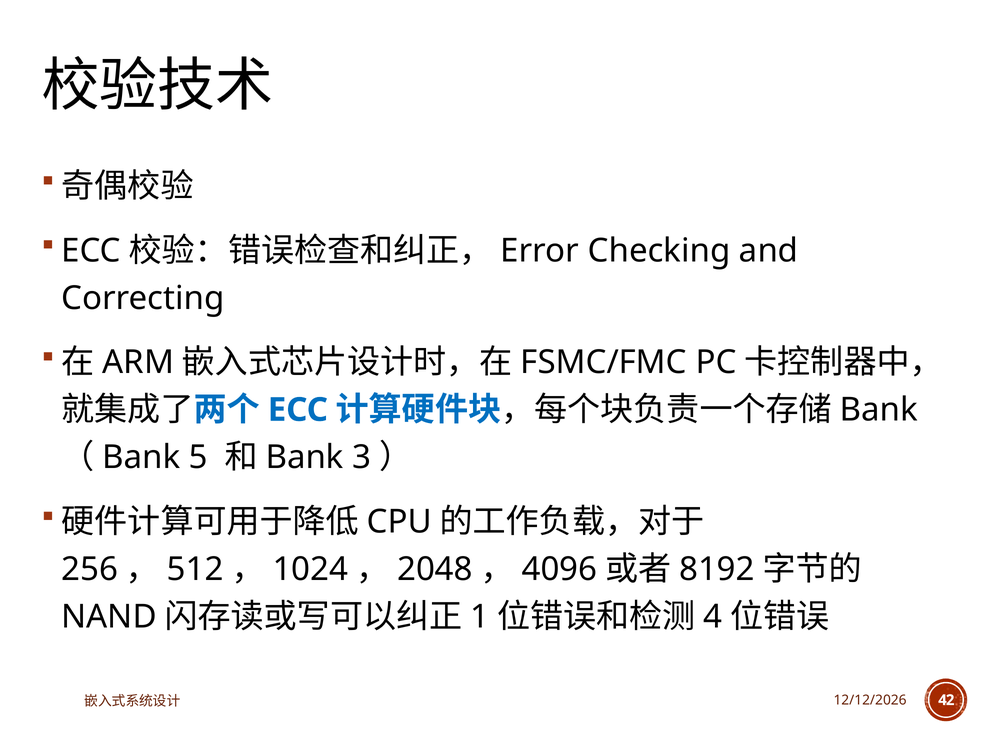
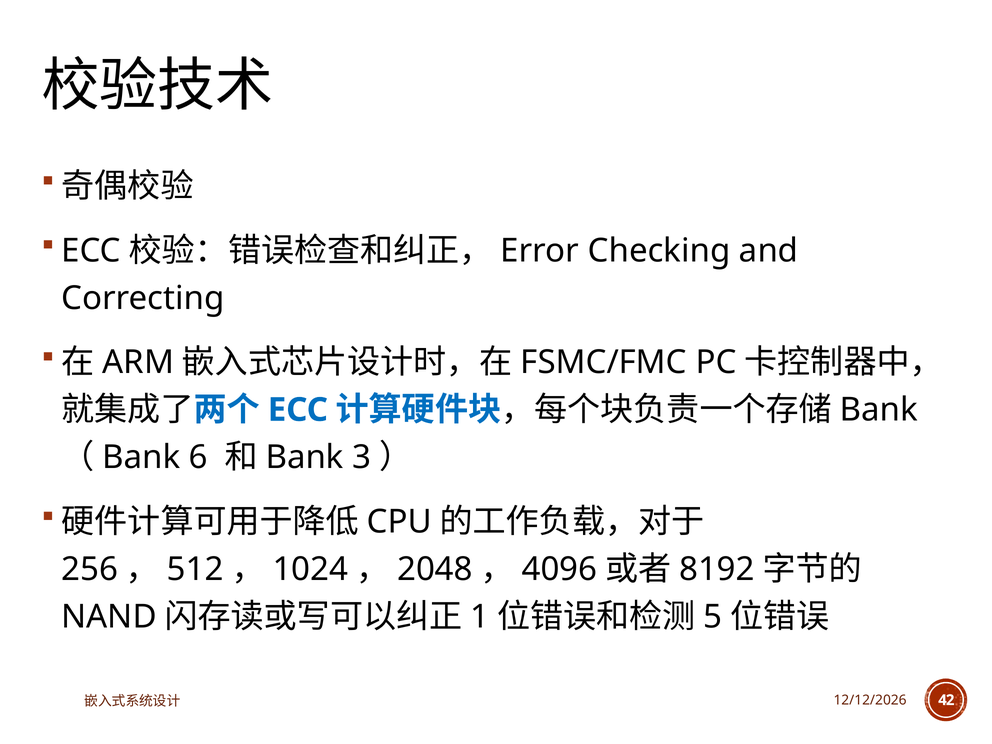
5: 5 -> 6 (198, 458)
4: 4 -> 5 (713, 617)
